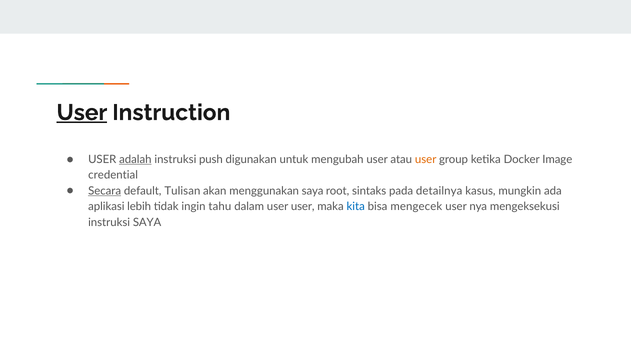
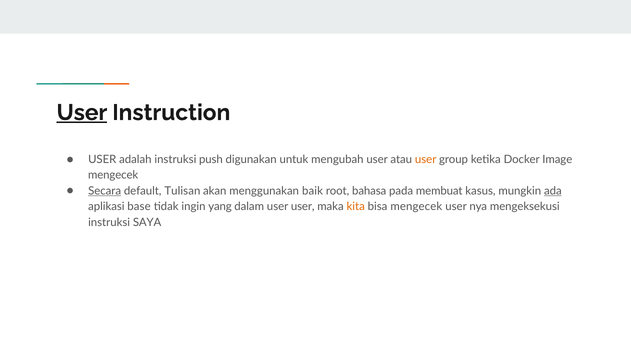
adalah underline: present -> none (135, 159)
credential: credential -> mengecek (113, 175)
menggunakan saya: saya -> baik (312, 191)
sintaks: sintaks -> bahasa (369, 191)
detailnya: detailnya -> membuat (439, 191)
ada underline: none -> present (553, 191)
lebih: lebih -> base (139, 207)
tahu: tahu -> yang (220, 207)
kita colour: blue -> orange (356, 207)
